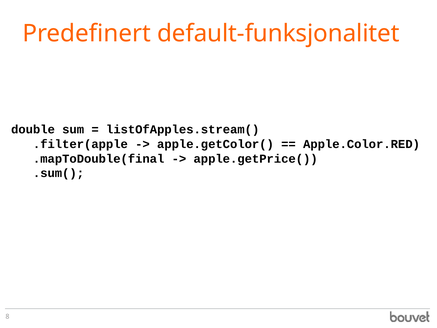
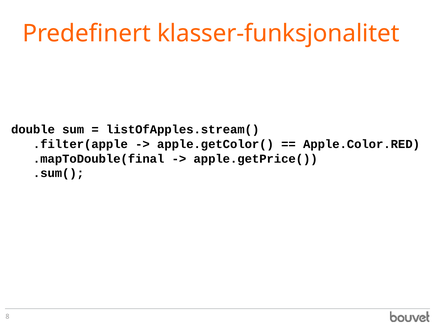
default-funksjonalitet: default-funksjonalitet -> klasser-funksjonalitet (278, 33)
